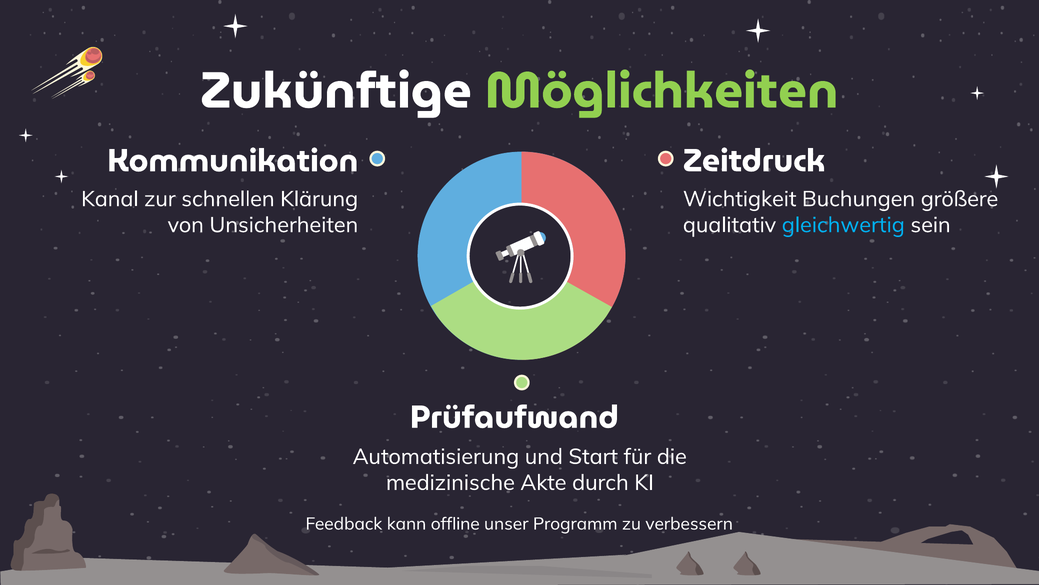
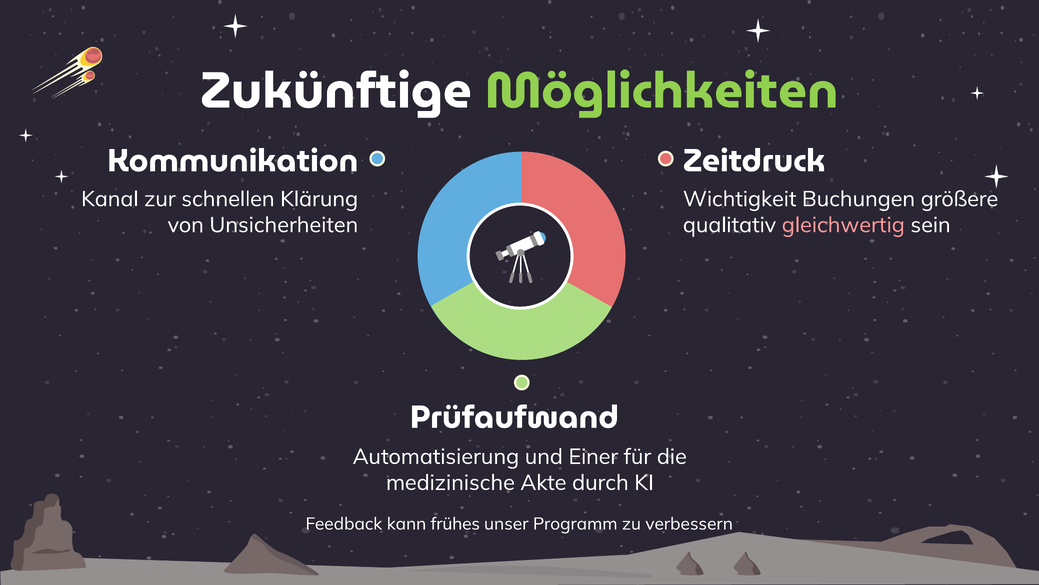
gleichwertig colour: light blue -> pink (843, 225)
Start: Start -> Einer (593, 456)
offline: offline -> frühes (455, 523)
